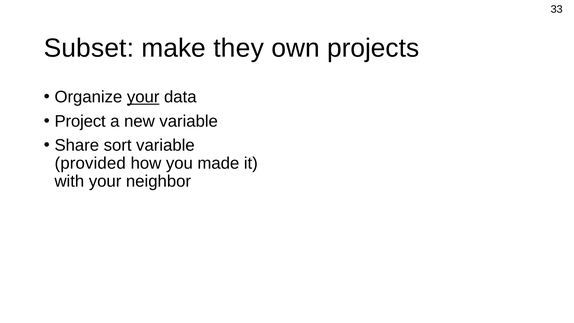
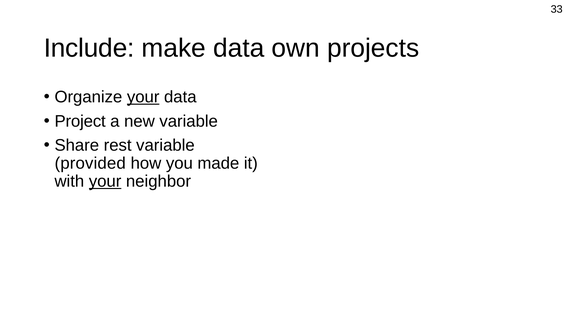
Subset: Subset -> Include (89, 48)
make they: they -> data (239, 48)
sort: sort -> rest (118, 145)
your underline: none -> present (105, 181)
